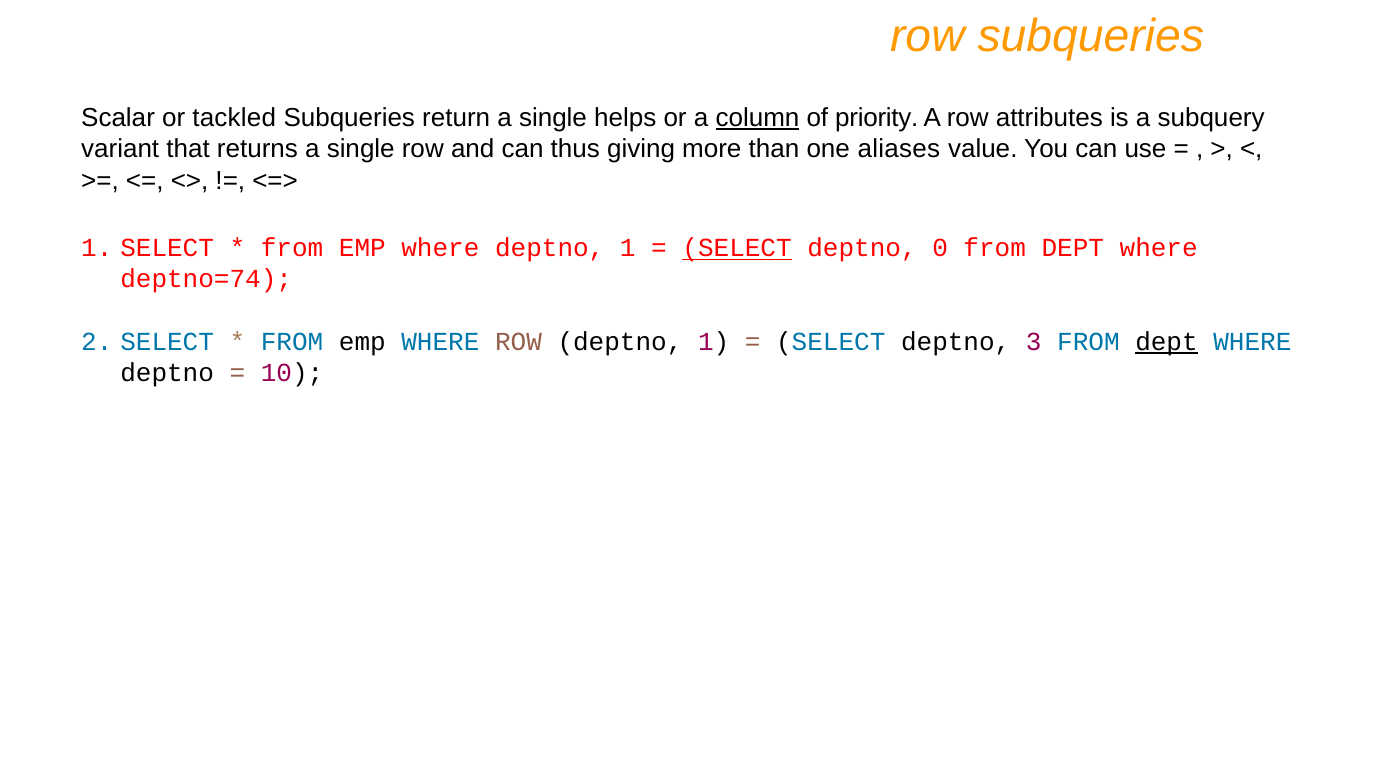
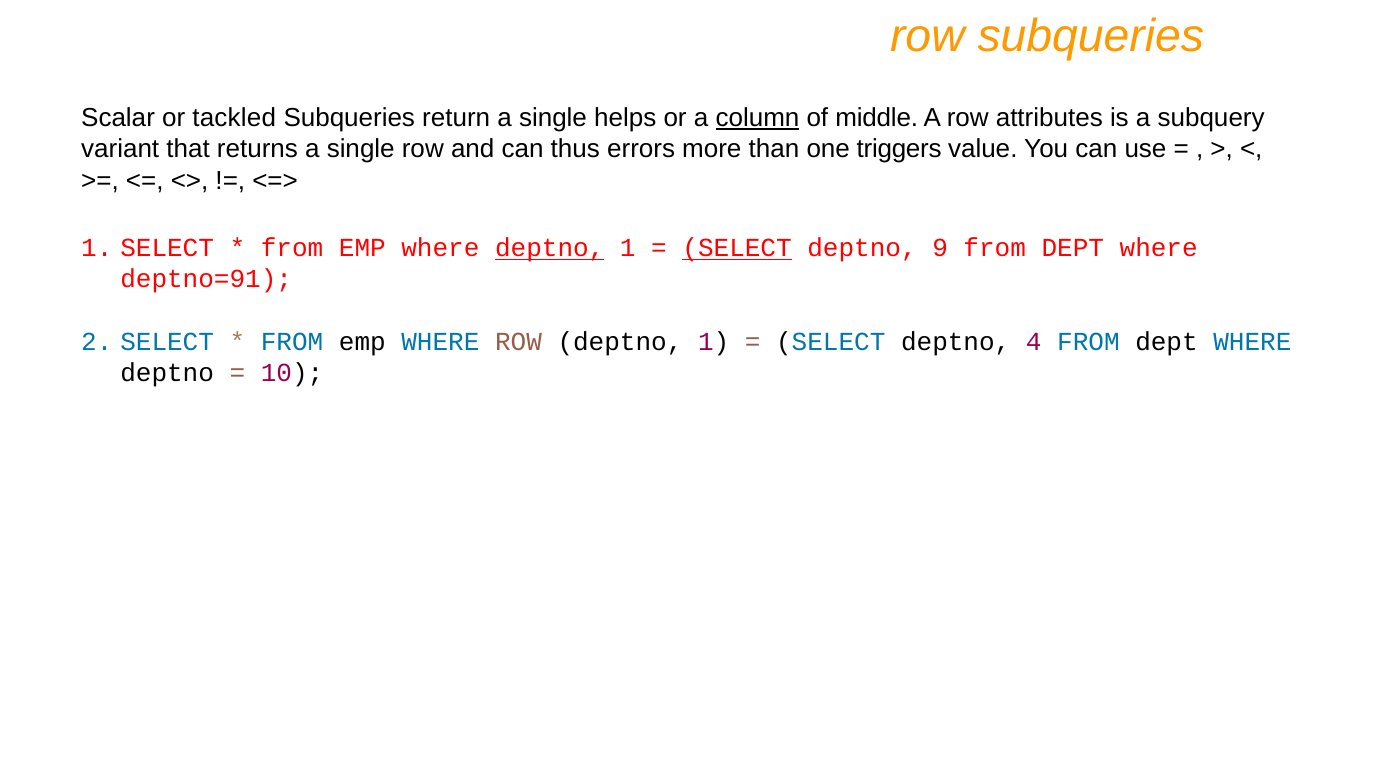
priority: priority -> middle (877, 118)
giving: giving -> errors (641, 149)
aliases: aliases -> triggers (899, 149)
deptno underline: none -> present (550, 248)
0: 0 -> 9 (940, 248)
deptno=74: deptno=74 -> deptno=91 (206, 279)
3: 3 -> 4 (1034, 342)
dept underline: present -> none (1166, 342)
